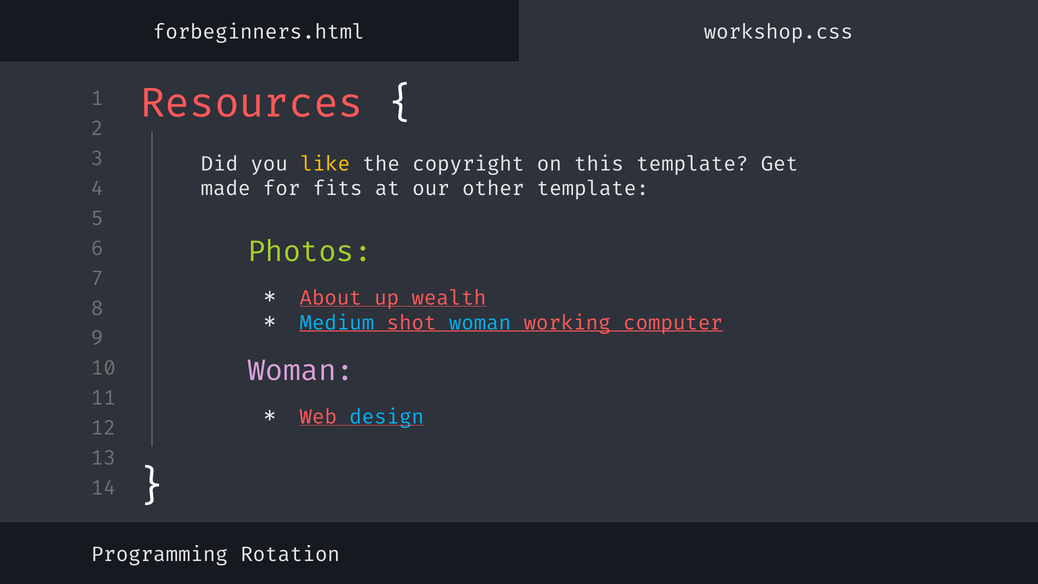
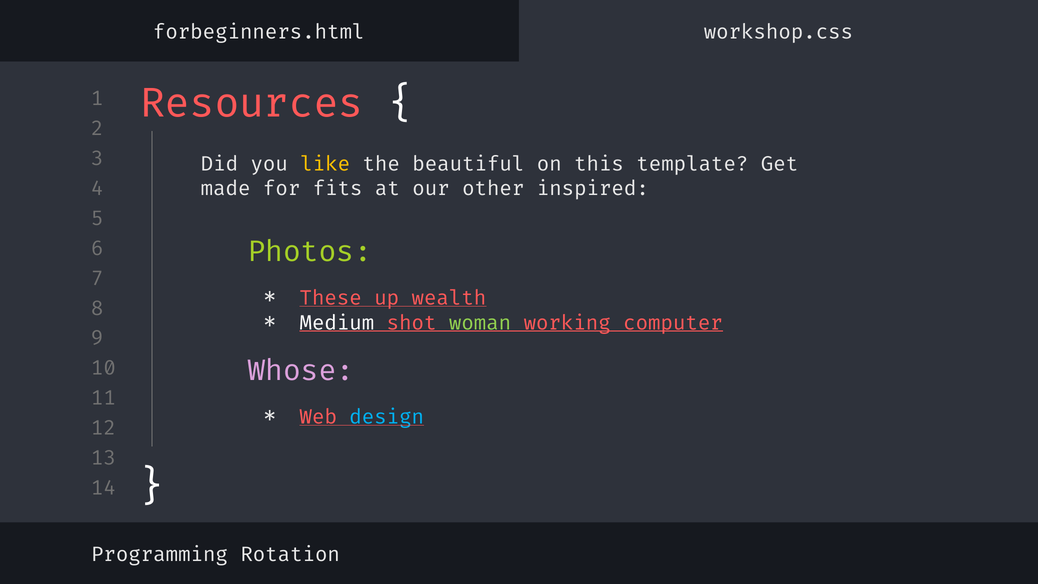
copyright: copyright -> beautiful (468, 164)
other template: template -> inspired (593, 188)
About: About -> These (331, 298)
Medium colour: light blue -> white (337, 323)
woman colour: light blue -> light green (480, 323)
Woman: Woman -> Whose (301, 371)
